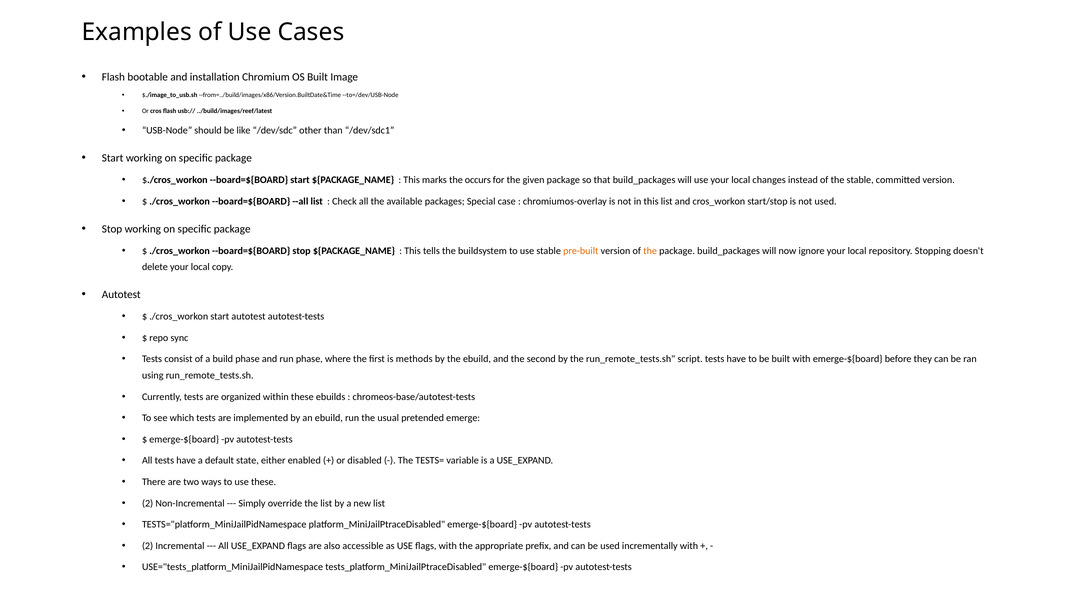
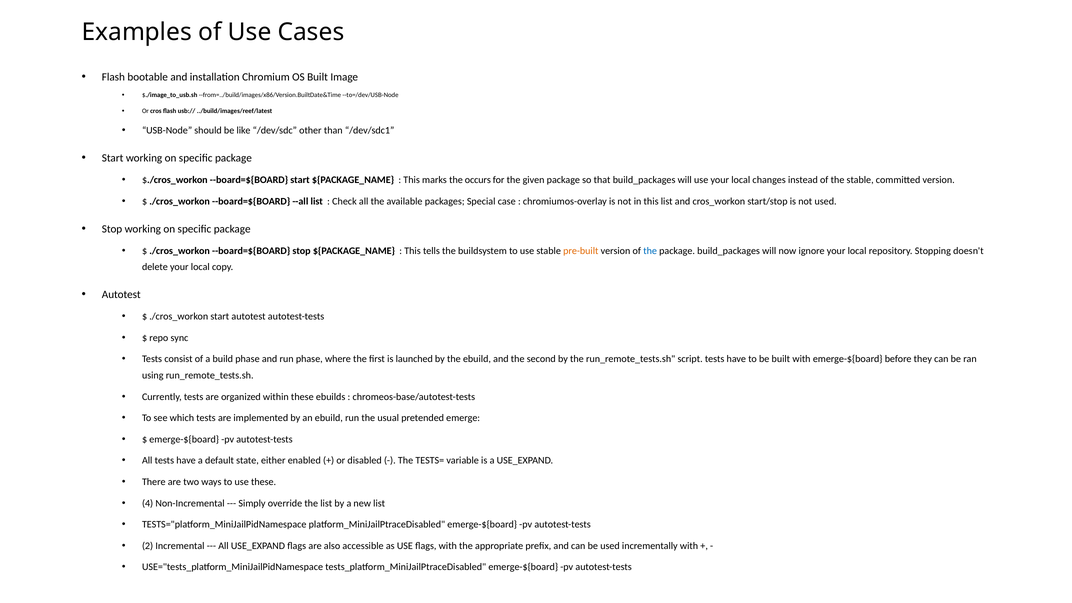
the colour: orange -> blue (650, 251)
methods: methods -> launched (414, 359)
2: 2 -> 4 (148, 503)
